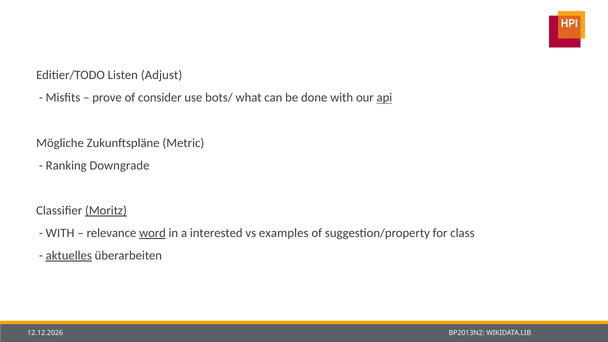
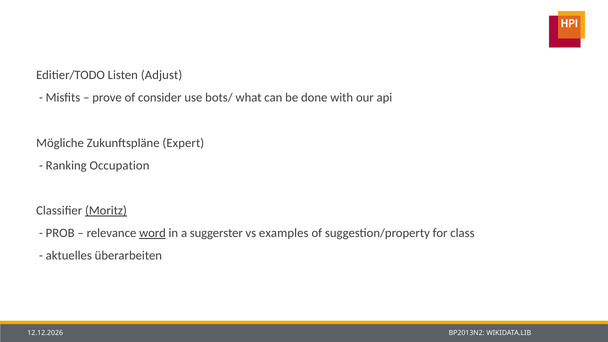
api underline: present -> none (384, 98)
Metric: Metric -> Expert (183, 143)
Downgrade: Downgrade -> Occupation (119, 165)
WITH: WITH -> PROB (60, 233)
interested: interested -> suggerster (216, 233)
aktuelles underline: present -> none (69, 256)
